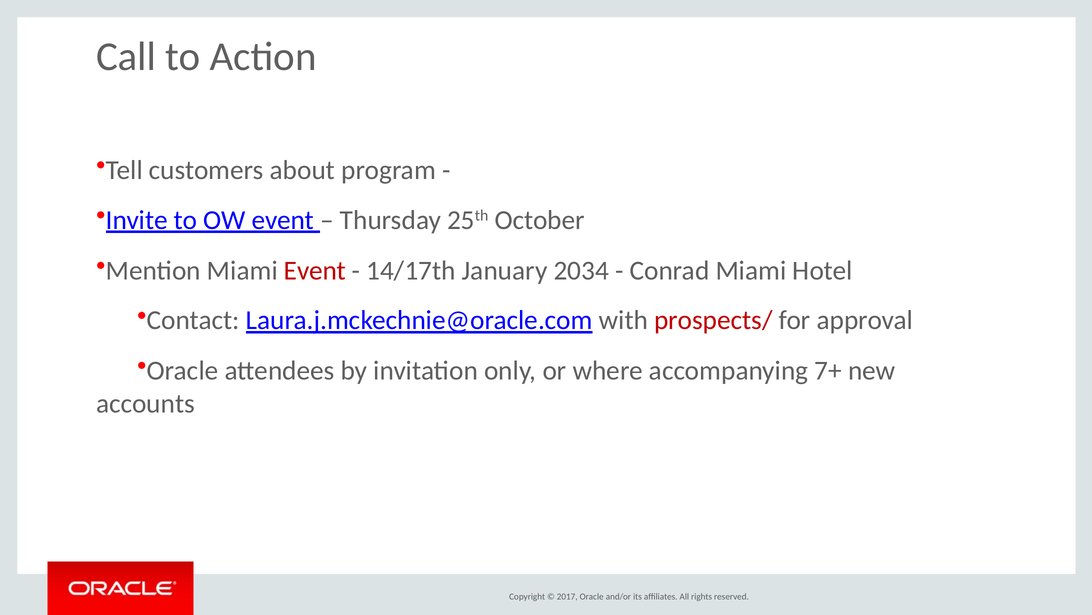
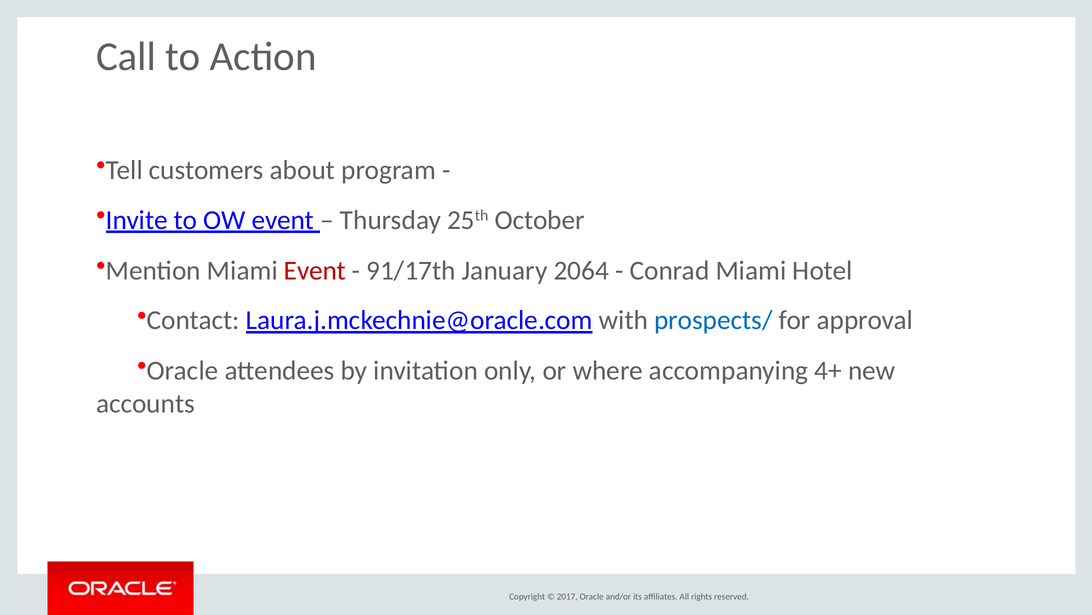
14/17th: 14/17th -> 91/17th (411, 270)
2034: 2034 -> 2064 (581, 270)
prospects/ colour: red -> blue (713, 320)
7+: 7+ -> 4+ (828, 371)
